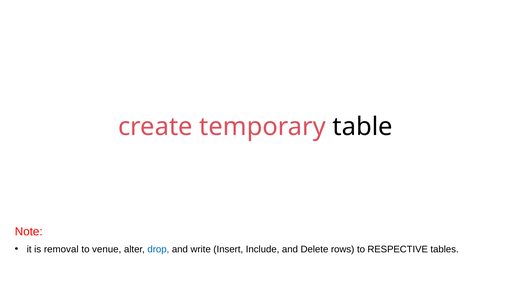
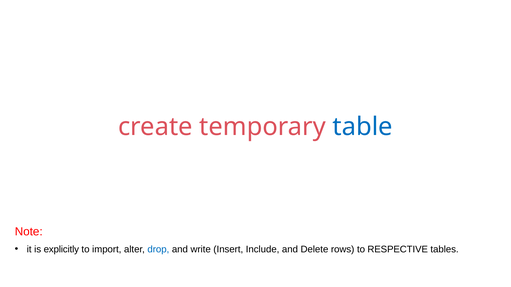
table colour: black -> blue (363, 127)
removal: removal -> explicitly (61, 250)
venue: venue -> import (107, 250)
